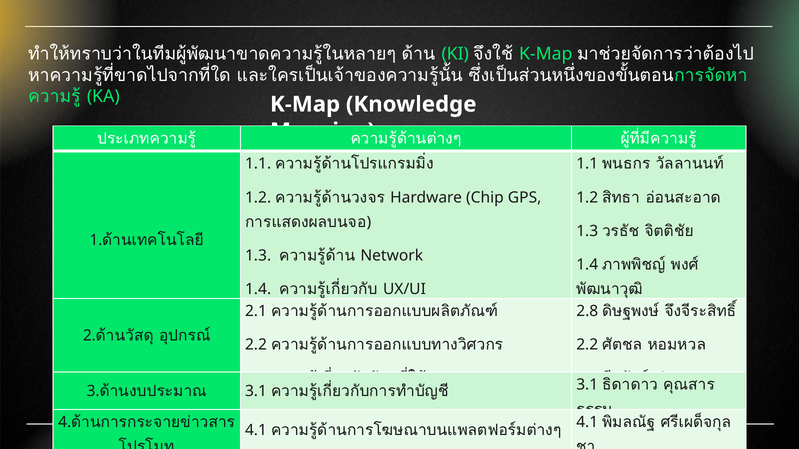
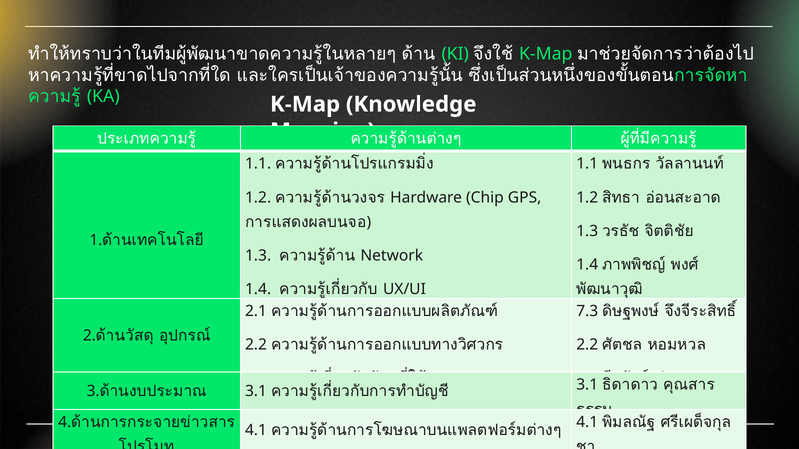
2.8: 2.8 -> 7.3 (587, 311)
